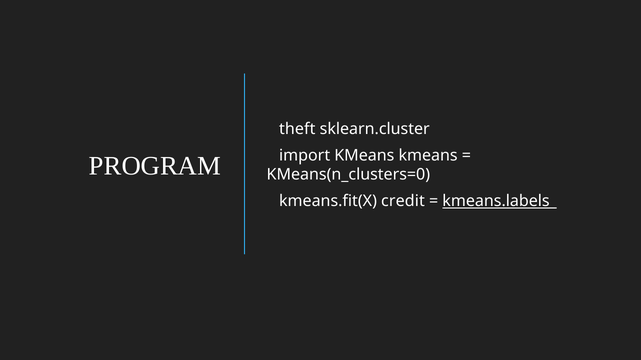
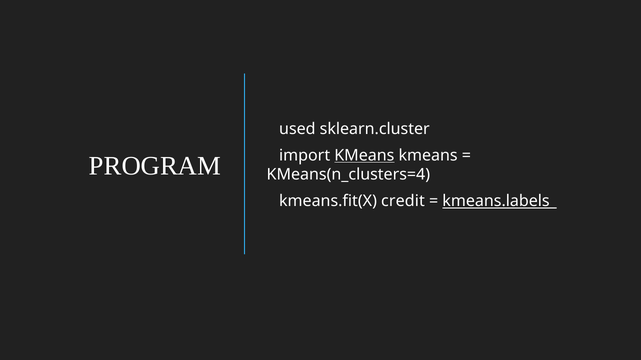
theft: theft -> used (297, 129)
KMeans underline: none -> present (364, 156)
KMeans(n_clusters=0: KMeans(n_clusters=0 -> KMeans(n_clusters=4 (348, 175)
